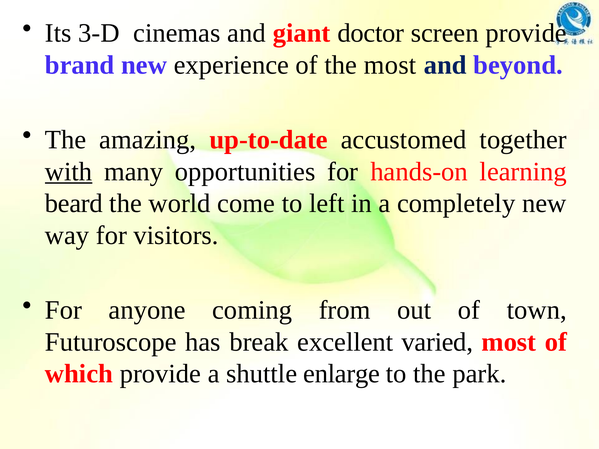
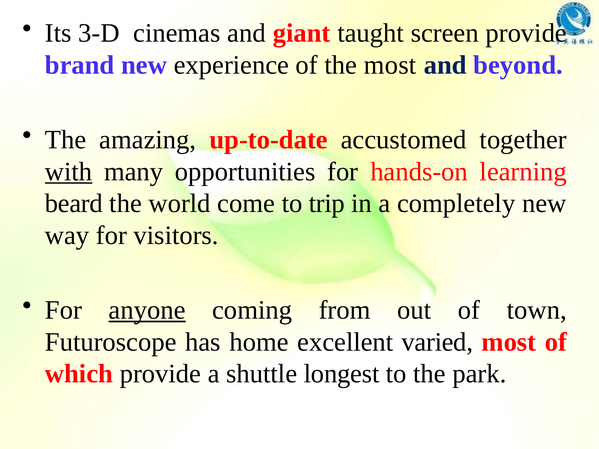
doctor: doctor -> taught (371, 33)
left: left -> trip (327, 204)
anyone underline: none -> present (147, 310)
break: break -> home (259, 342)
enlarge: enlarge -> longest (342, 374)
